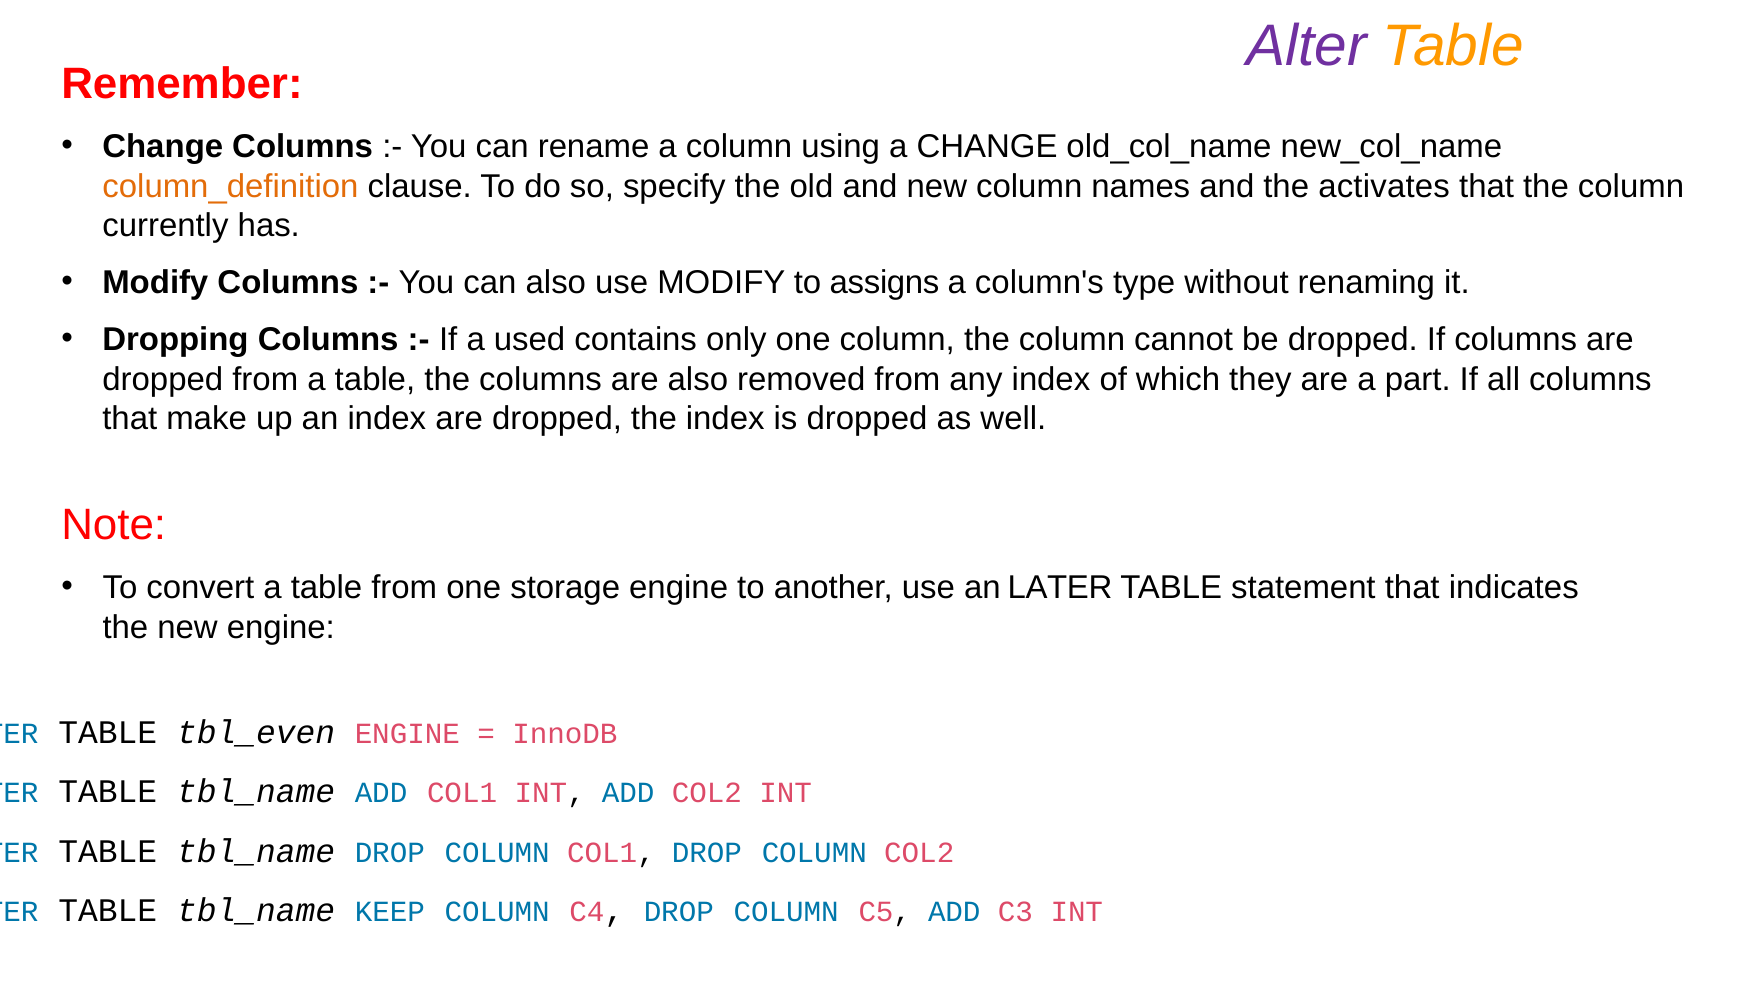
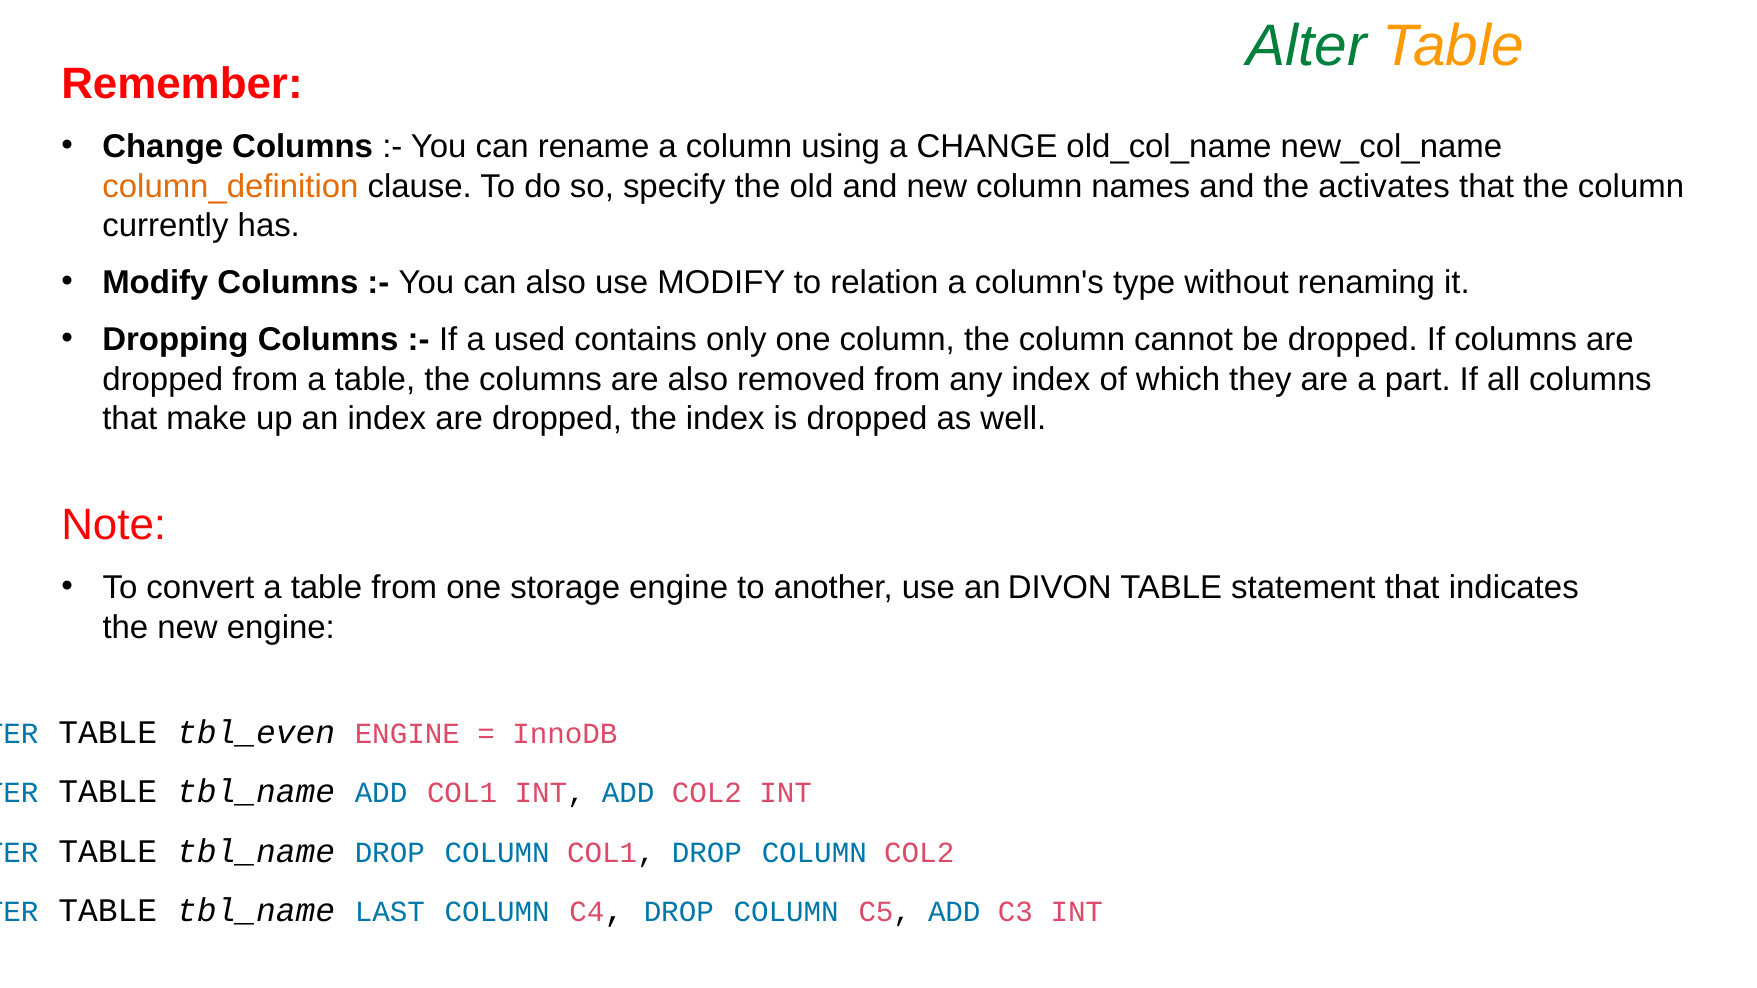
Alter colour: purple -> green (1307, 46)
assigns: assigns -> relation (884, 283)
LATER: LATER -> DIVON (1060, 588)
KEEP: KEEP -> LAST (390, 912)
